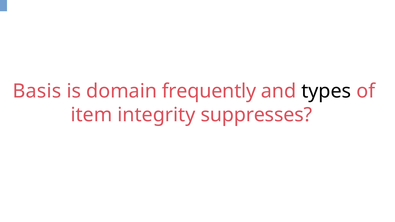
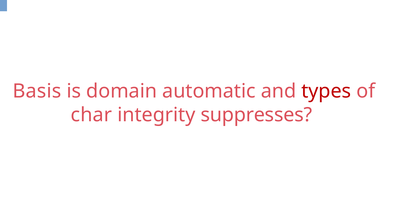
frequently: frequently -> automatic (209, 91)
types colour: black -> red (326, 91)
item: item -> char (91, 115)
